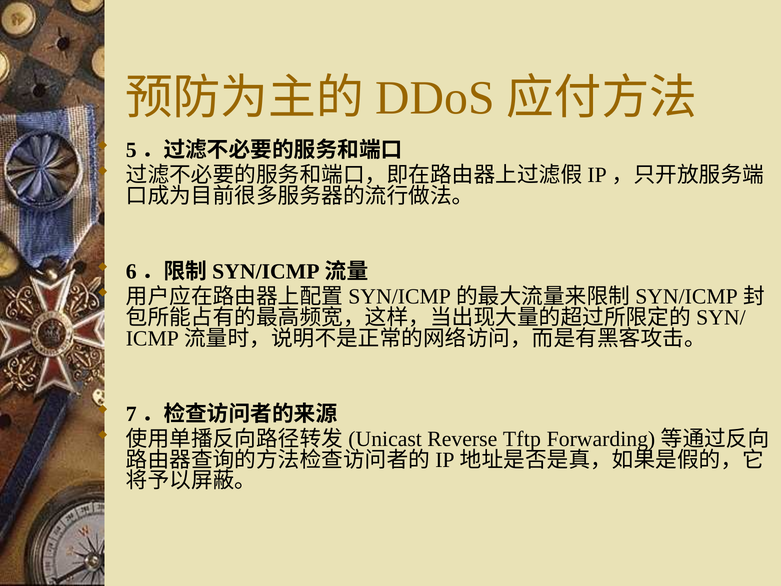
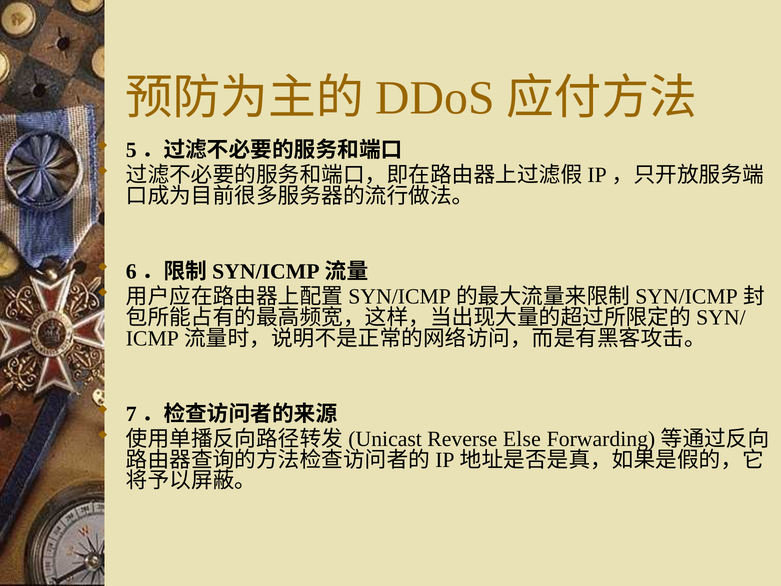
Tftp: Tftp -> Else (522, 439)
